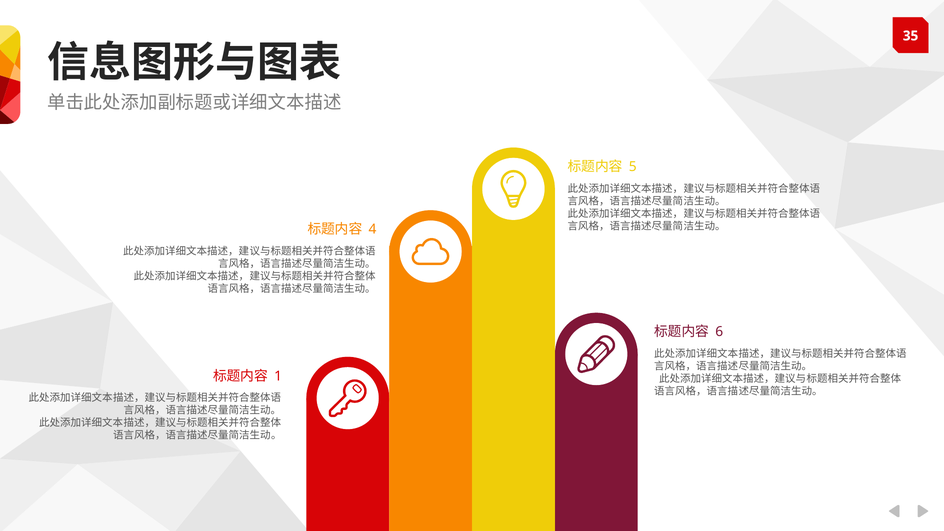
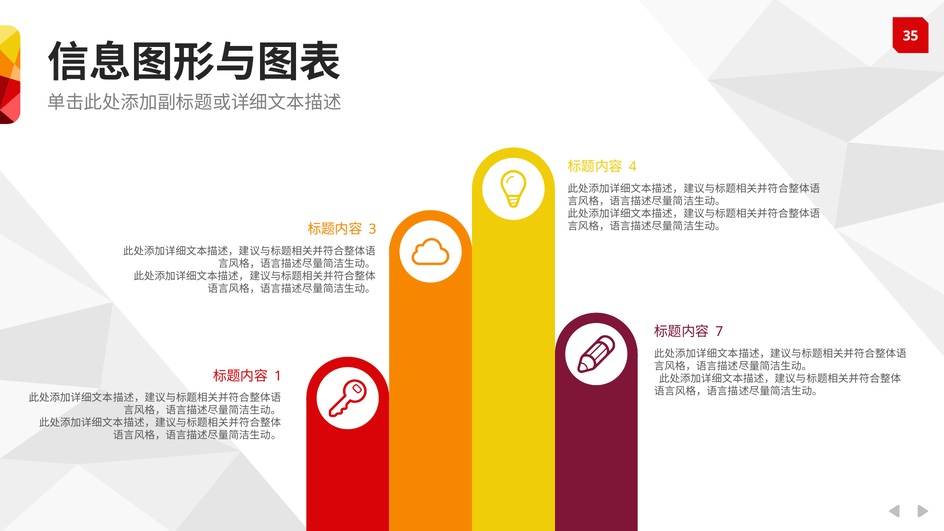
5: 5 -> 4 (633, 167)
4: 4 -> 3 (372, 229)
6: 6 -> 7 (719, 332)
